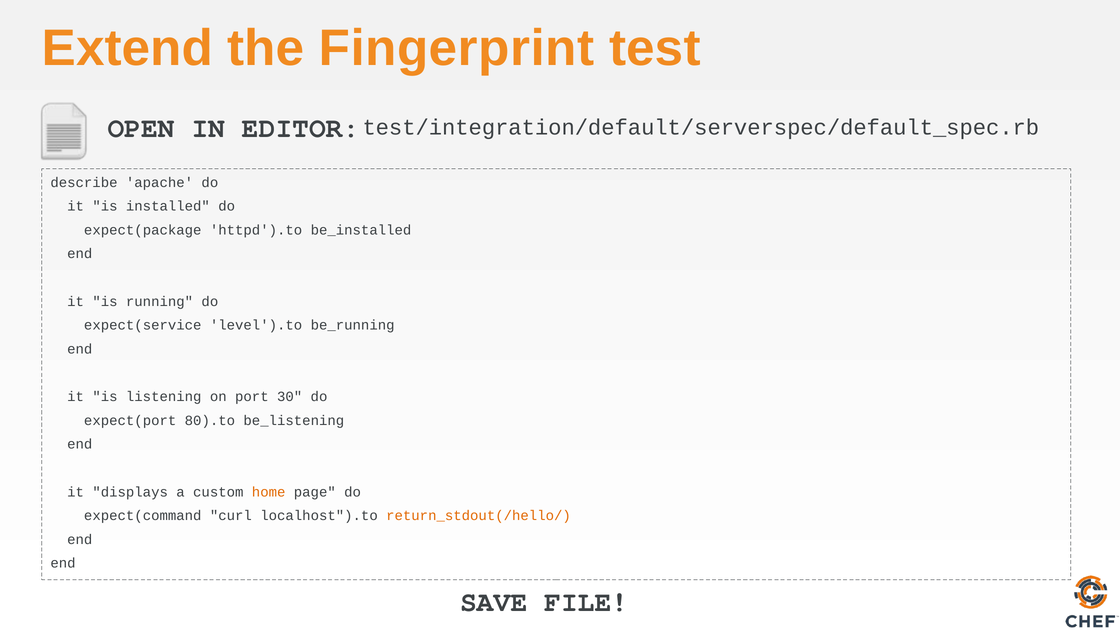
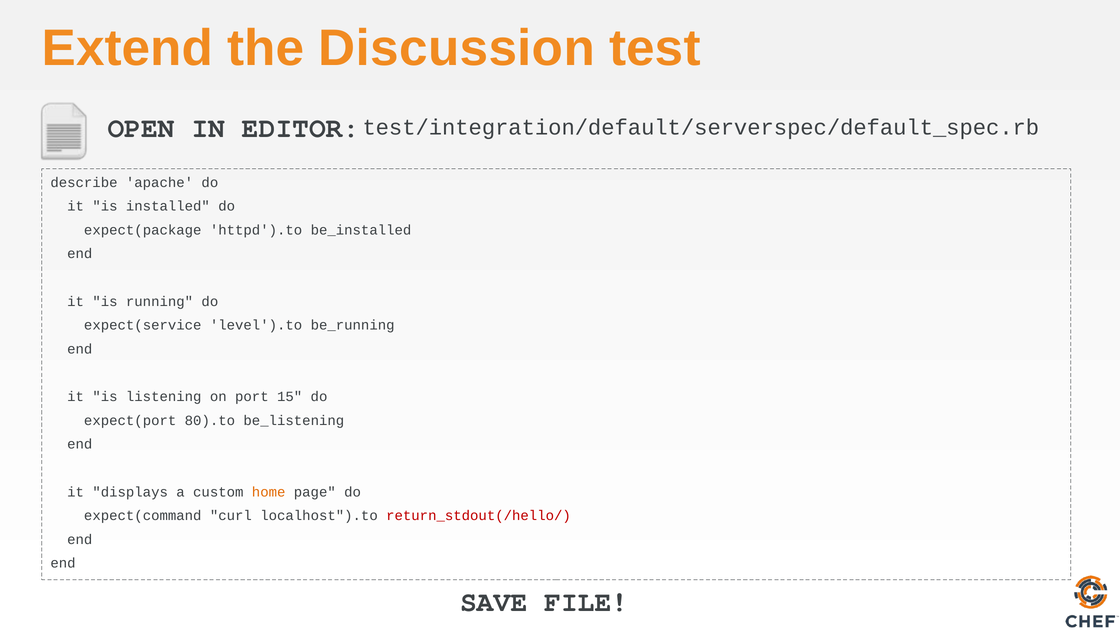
Fingerprint: Fingerprint -> Discussion (457, 48)
30: 30 -> 15 (290, 397)
return_stdout(/hello/ colour: orange -> red (478, 516)
